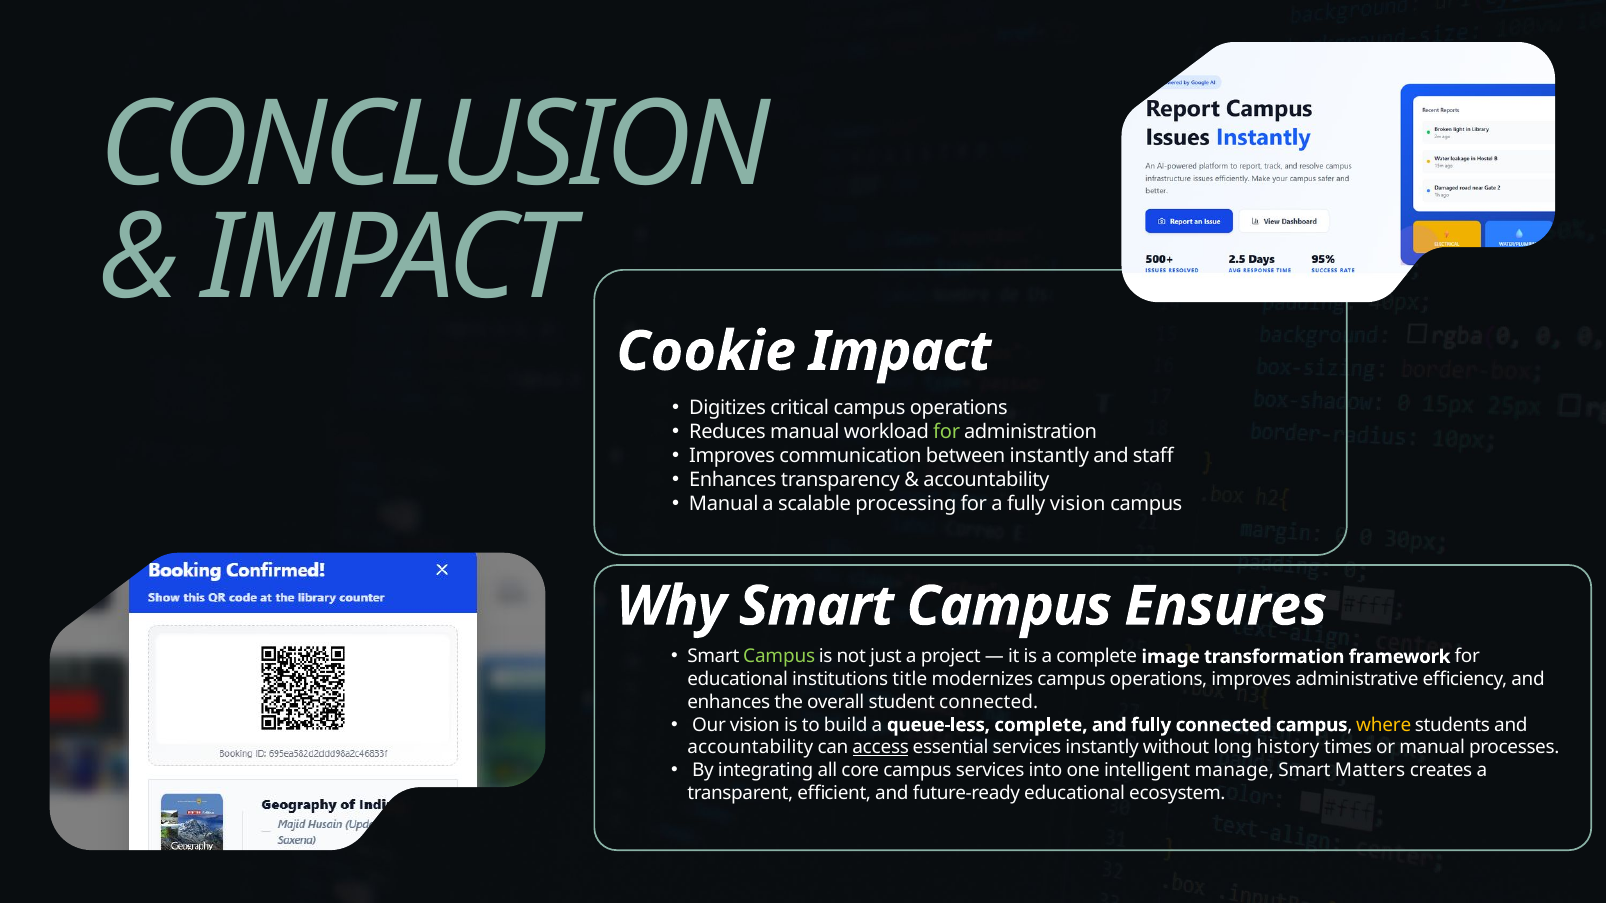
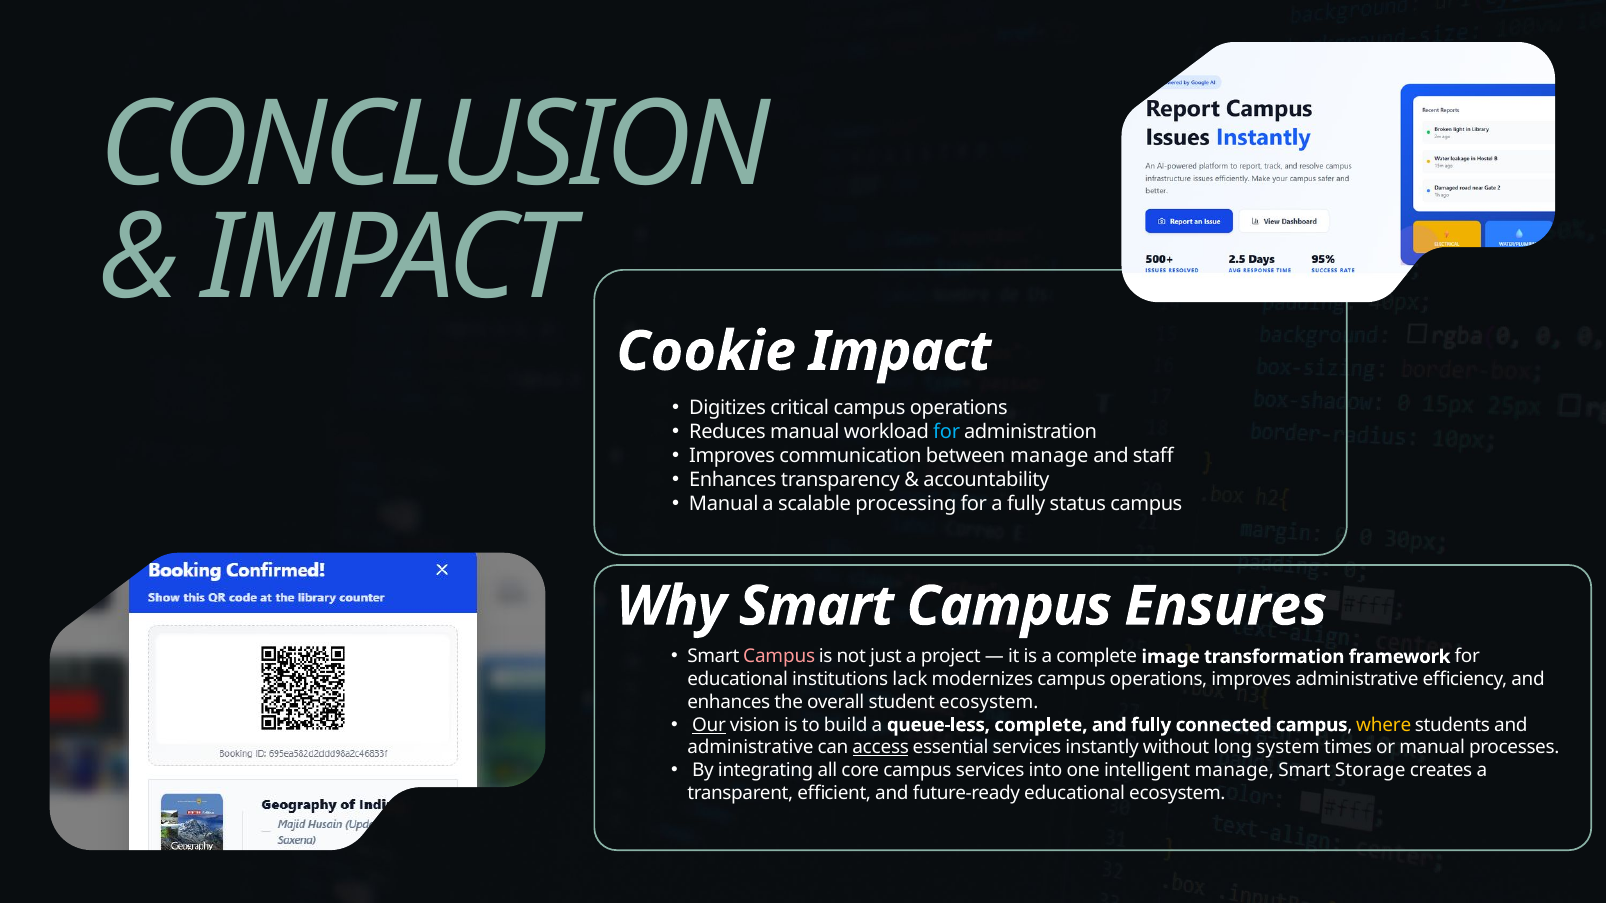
for colour: light green -> light blue (947, 432)
between instantly: instantly -> manage (1049, 456)
fully vision: vision -> status (1078, 504)
Campus colour: light green -> pink (779, 657)
title: title -> lack (910, 680)
student connected: connected -> ecosystem (989, 702)
Our underline: none -> present (709, 725)
accountability: accountability -> administrative (750, 748)
history: history -> system (1288, 748)
Matters: Matters -> Storage (1370, 771)
